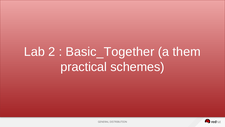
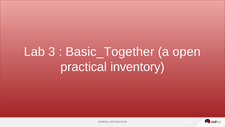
2: 2 -> 3 (52, 52)
them: them -> open (187, 52)
schemes: schemes -> inventory (137, 67)
